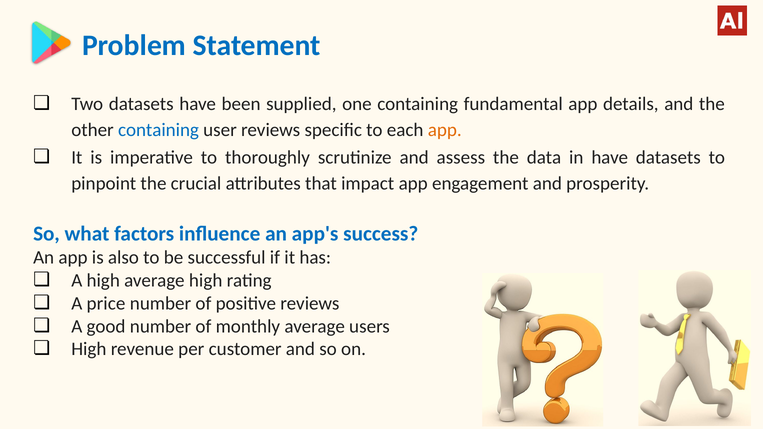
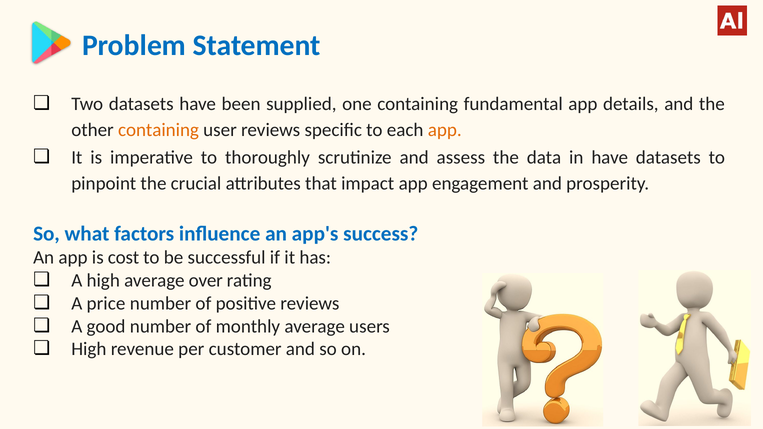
containing colour: blue -> orange (158, 130)
also: also -> cost (124, 258)
average high: high -> over (206, 281)
